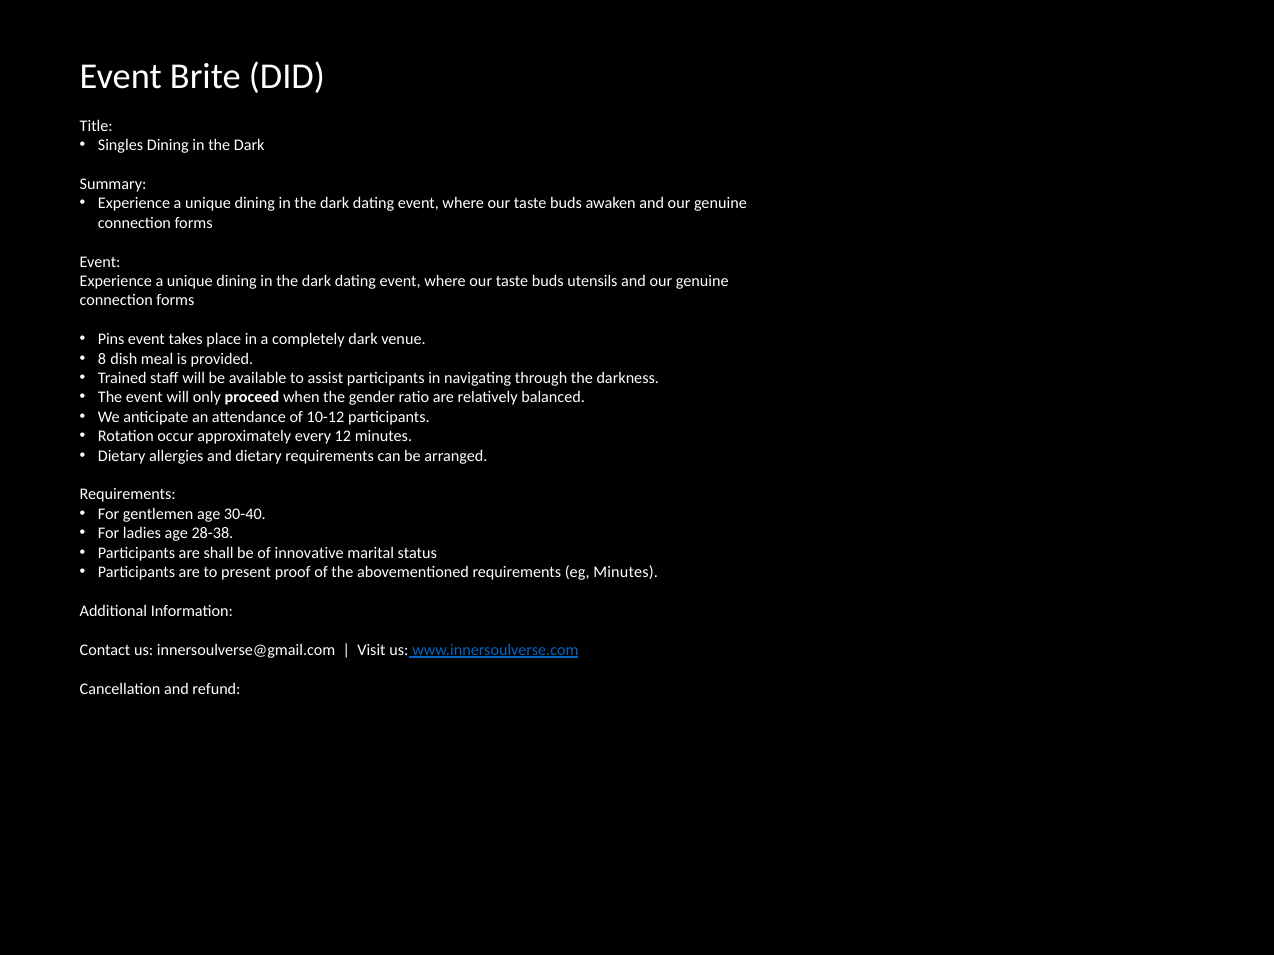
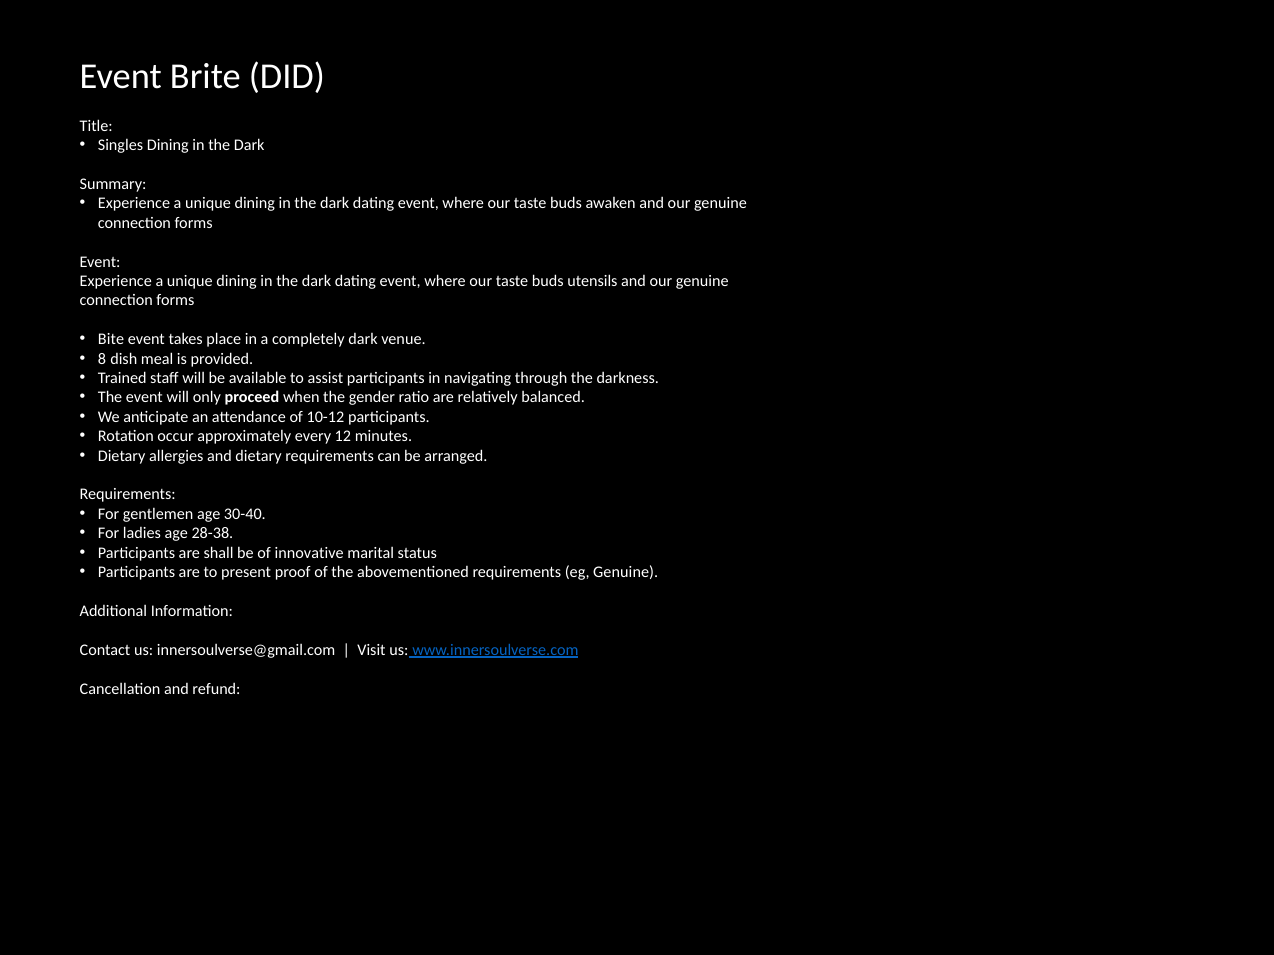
Pins: Pins -> Bite (111, 339)
eg Minutes: Minutes -> Genuine (626, 572)
